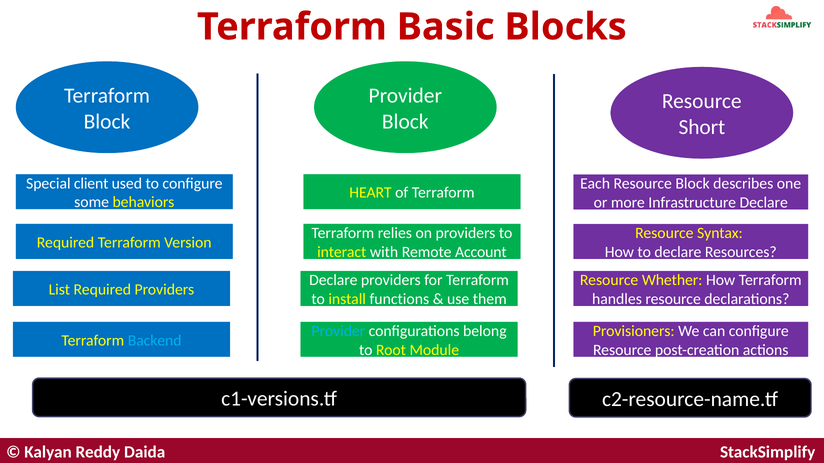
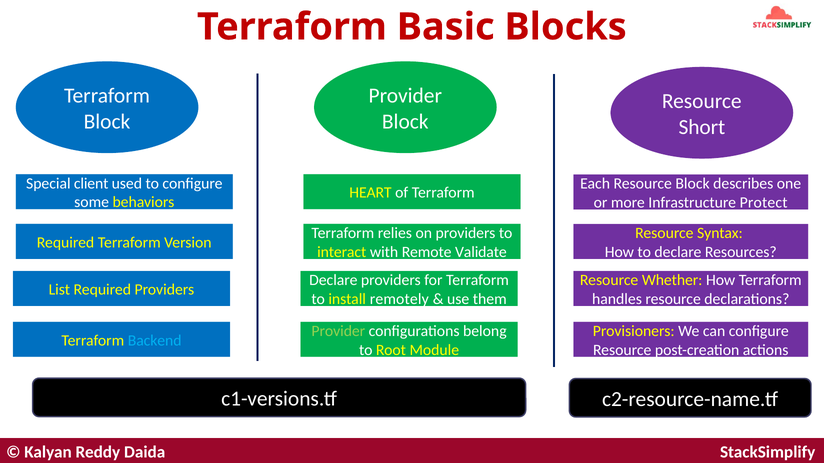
Infrastructure Declare: Declare -> Protect (764, 203)
Account: Account -> Validate (481, 252)
functions: functions -> remotely (399, 299)
Provider colour: light blue -> light green (338, 331)
